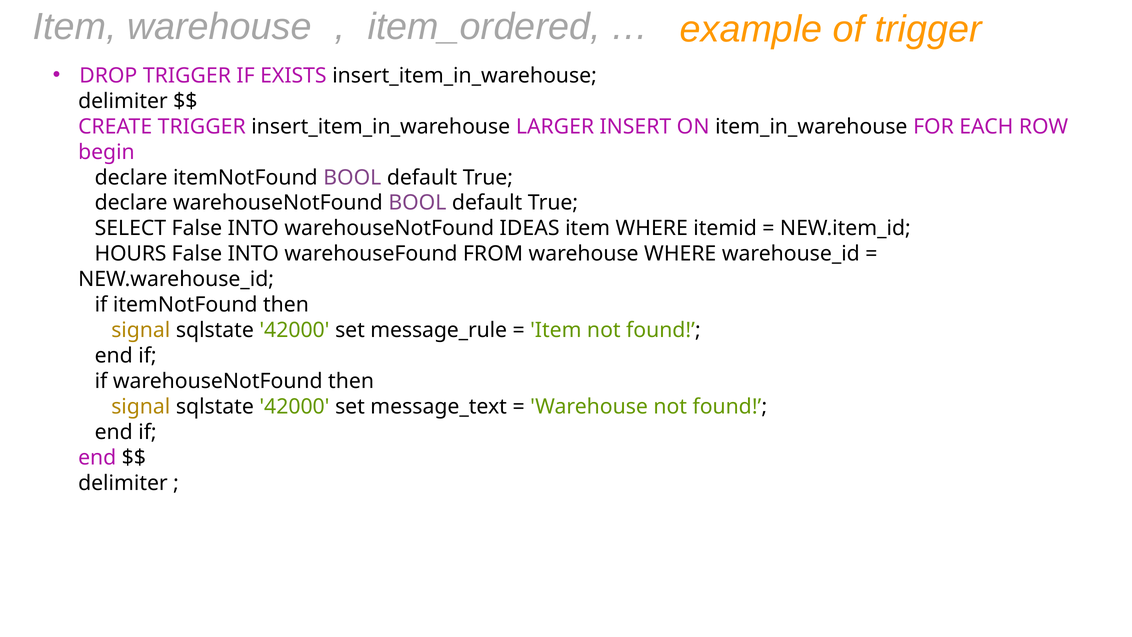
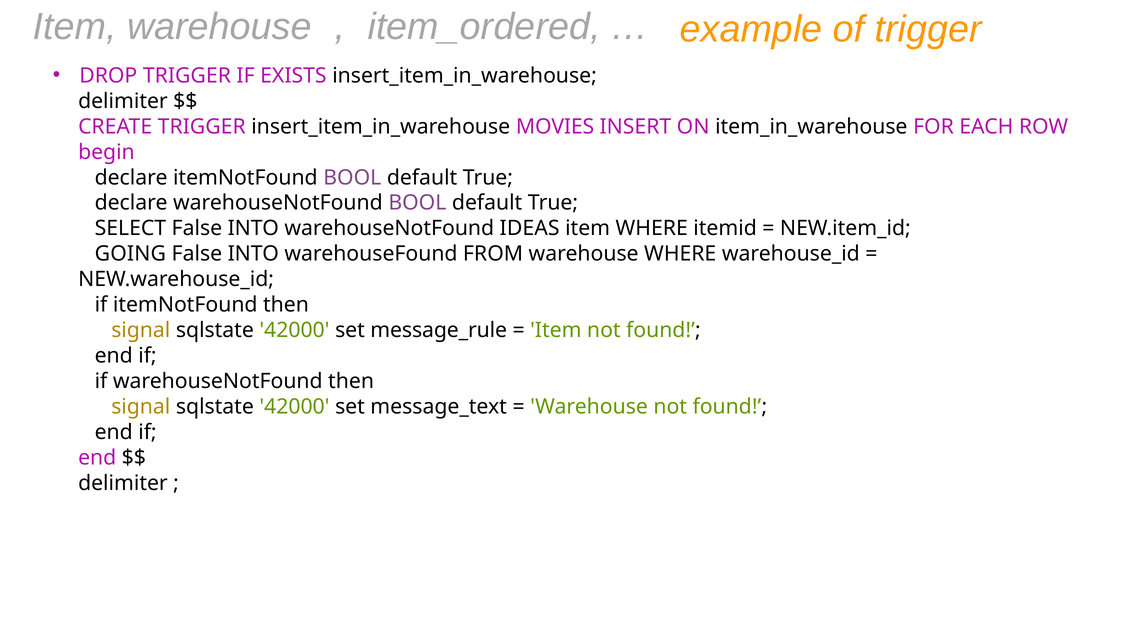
LARGER: LARGER -> MOVIES (555, 126)
HOURS: HOURS -> GOING (130, 254)
